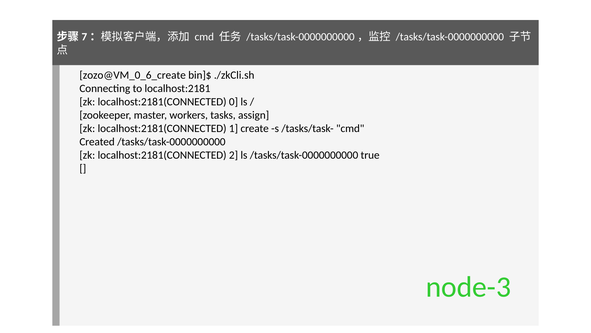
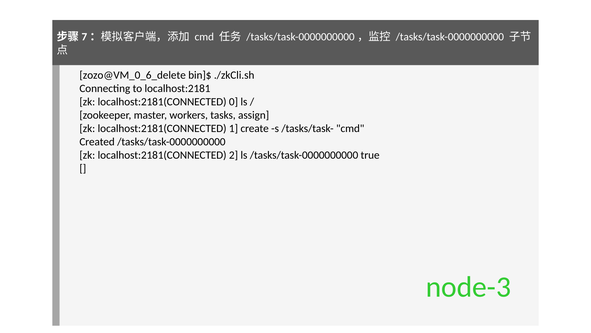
zozo@VM_0_6_create: zozo@VM_0_6_create -> zozo@VM_0_6_delete (133, 75)
